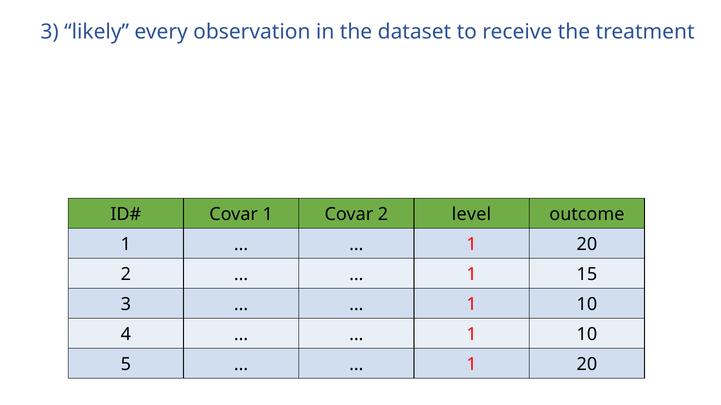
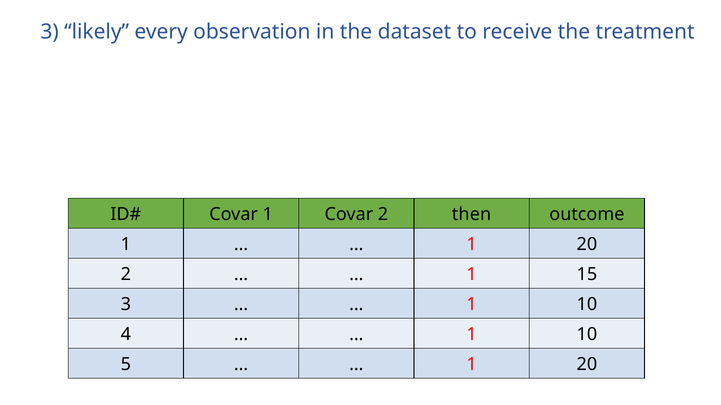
level: level -> then (472, 215)
